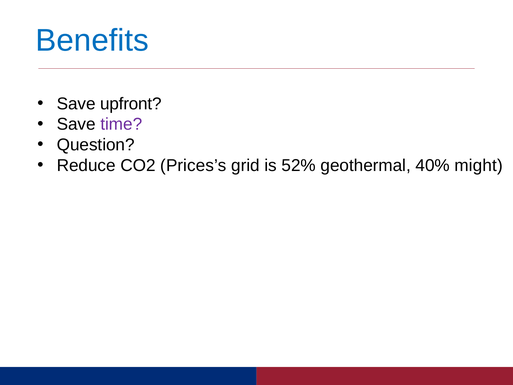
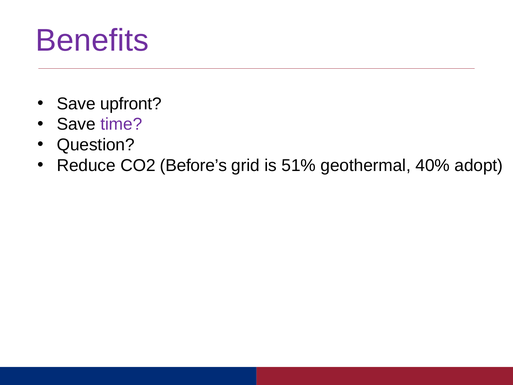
Benefits colour: blue -> purple (92, 41)
Prices’s: Prices’s -> Before’s (193, 165)
52%: 52% -> 51% (299, 165)
might: might -> adopt (479, 165)
